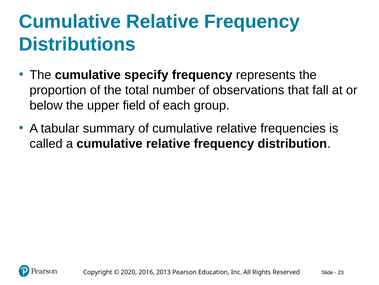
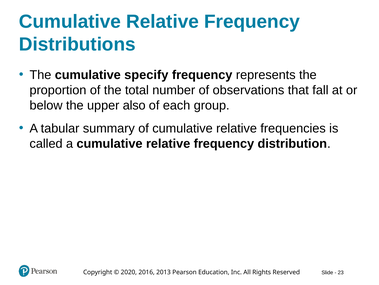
field: field -> also (134, 105)
